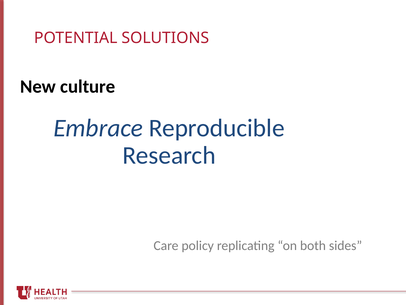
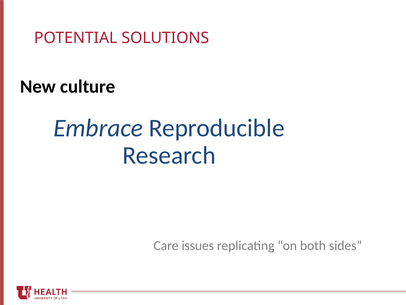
policy: policy -> issues (198, 245)
